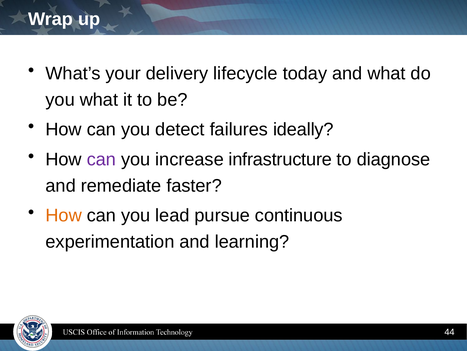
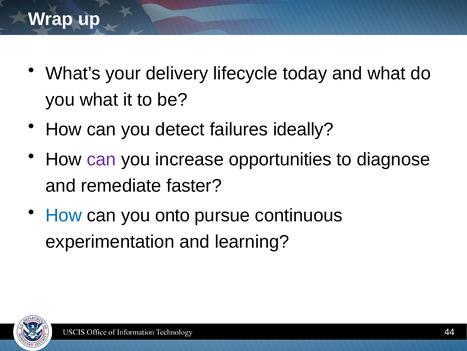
infrastructure: infrastructure -> opportunities (280, 159)
How colour: orange -> blue (64, 215)
lead: lead -> onto (173, 215)
